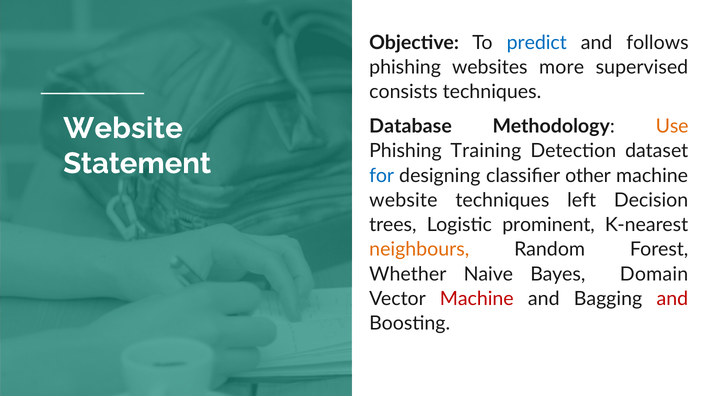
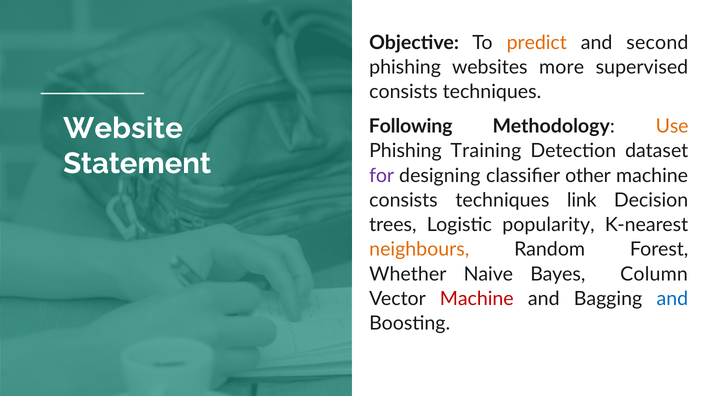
predict colour: blue -> orange (537, 43)
follows: follows -> second (657, 43)
Database: Database -> Following (411, 126)
for colour: blue -> purple (382, 176)
website: website -> consists (403, 200)
left: left -> link (582, 200)
prominent: prominent -> popularity (548, 225)
Domain: Domain -> Column (654, 274)
and colour: red -> blue (672, 299)
